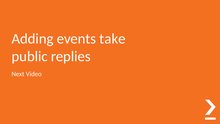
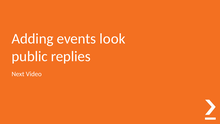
take: take -> look (112, 39)
